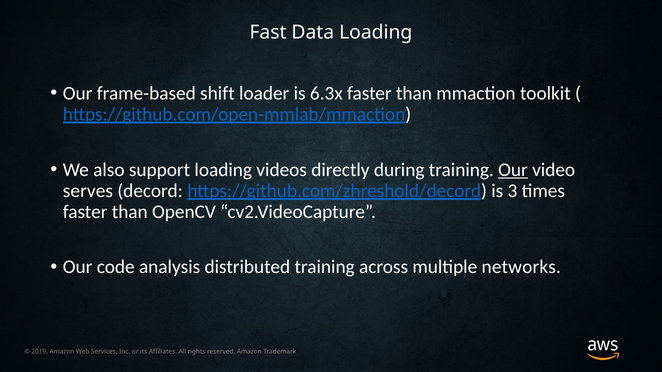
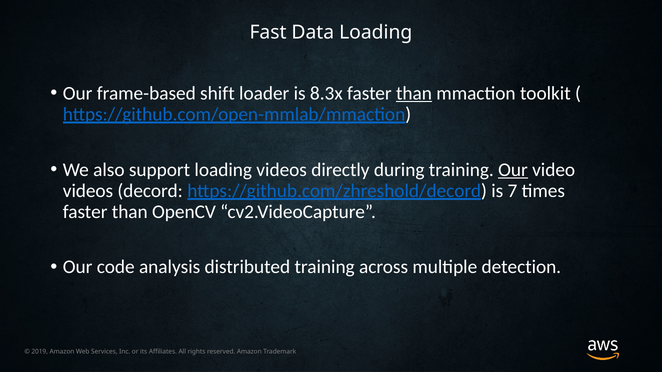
6.3x: 6.3x -> 8.3x (326, 93)
than underline: none -> present (414, 93)
serves: serves -> videos (88, 191)
3: 3 -> 7 (512, 191)
networks: networks -> detection (521, 267)
